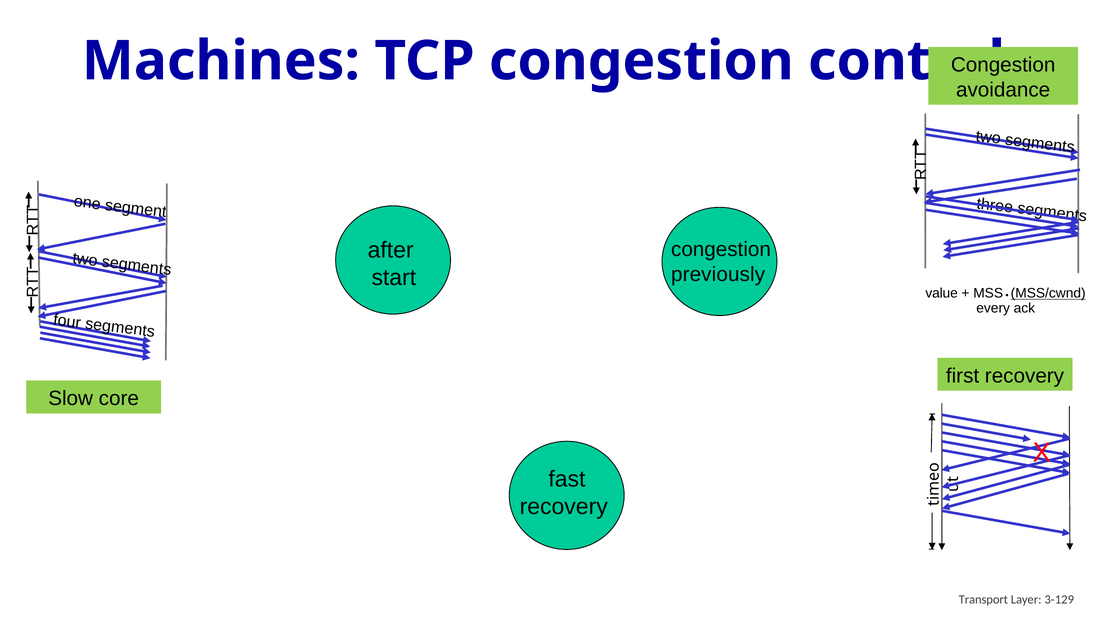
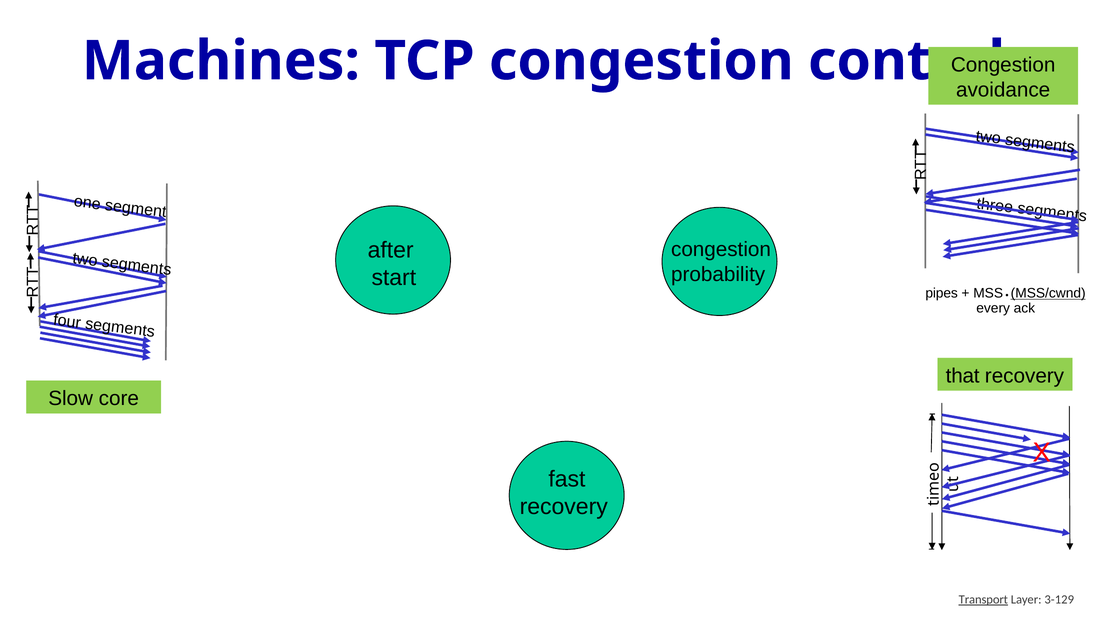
previously: previously -> probability (718, 275)
value: value -> pipes (942, 294)
first: first -> that (963, 376)
Transport underline: none -> present (983, 600)
